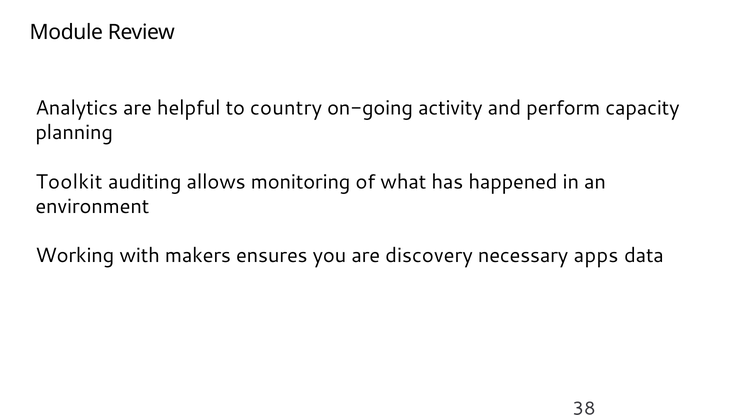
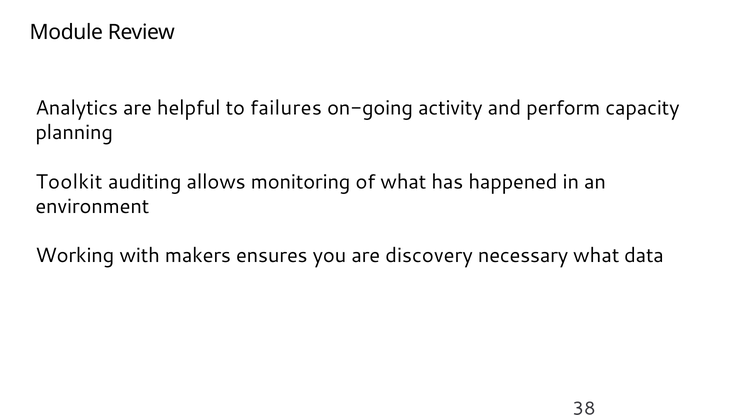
country: country -> failures (286, 108)
necessary apps: apps -> what (596, 255)
